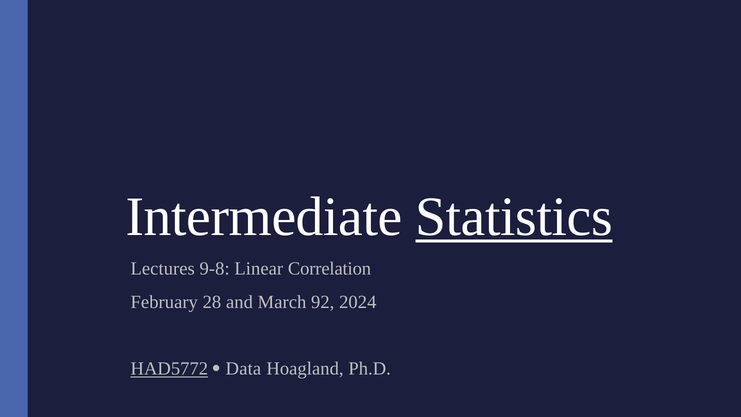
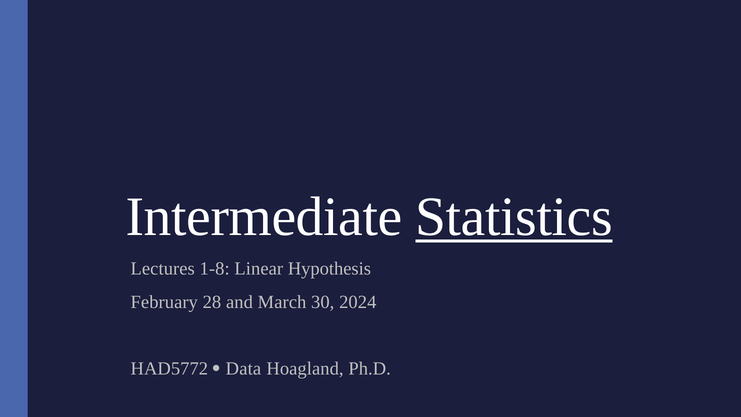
9-8: 9-8 -> 1-8 (215, 268)
Correlation: Correlation -> Hypothesis (329, 268)
92: 92 -> 30 (323, 302)
HAD5772 underline: present -> none (169, 369)
